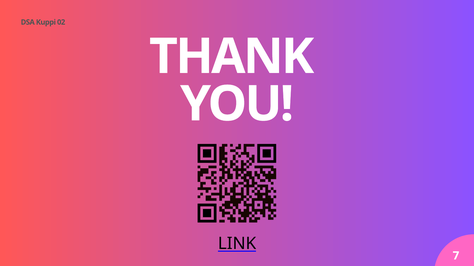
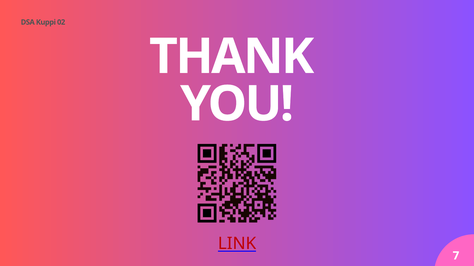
LINK colour: black -> red (237, 244)
